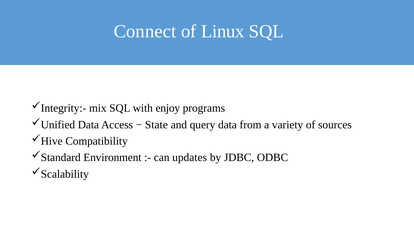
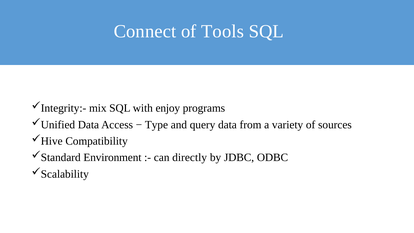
Linux: Linux -> Tools (223, 31)
State: State -> Type (156, 125)
updates: updates -> directly (190, 158)
